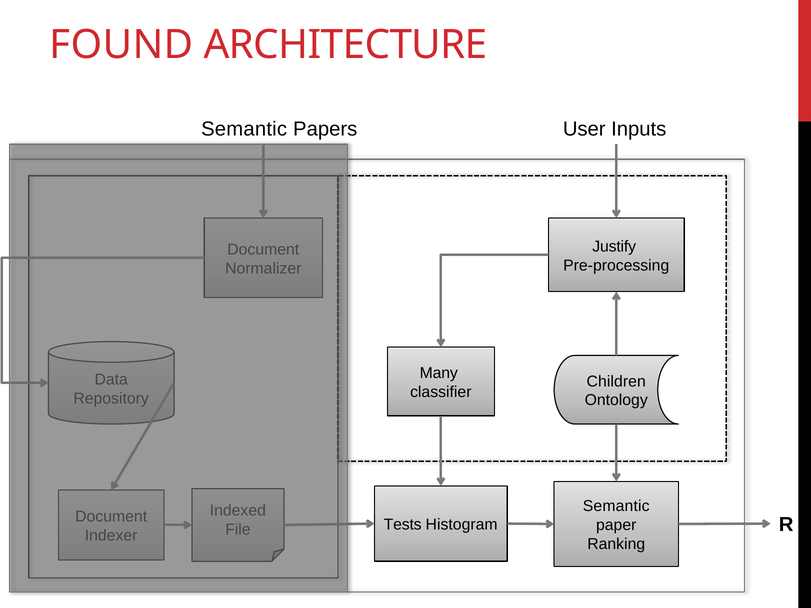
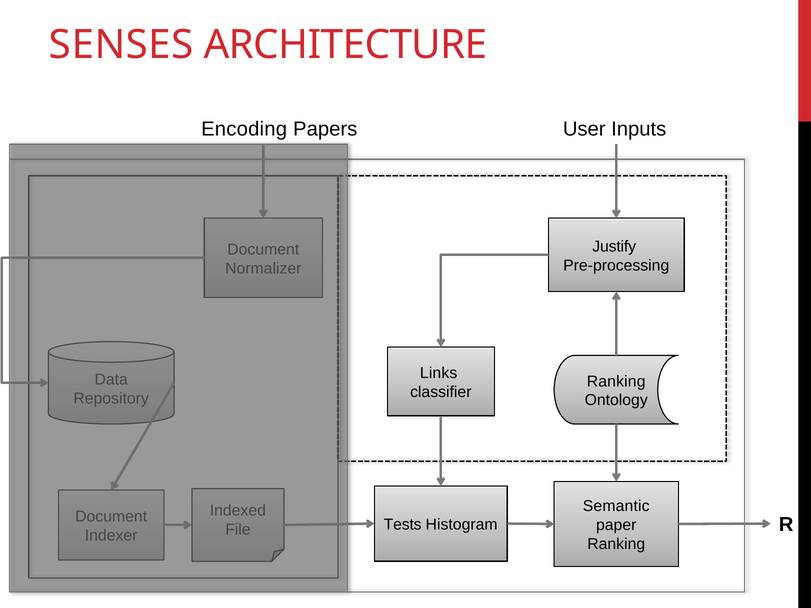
FOUND: FOUND -> SENSES (121, 45)
Semantic: Semantic -> Encoding (244, 129)
Many: Many -> Links (439, 373)
Children: Children -> Ranking (616, 381)
